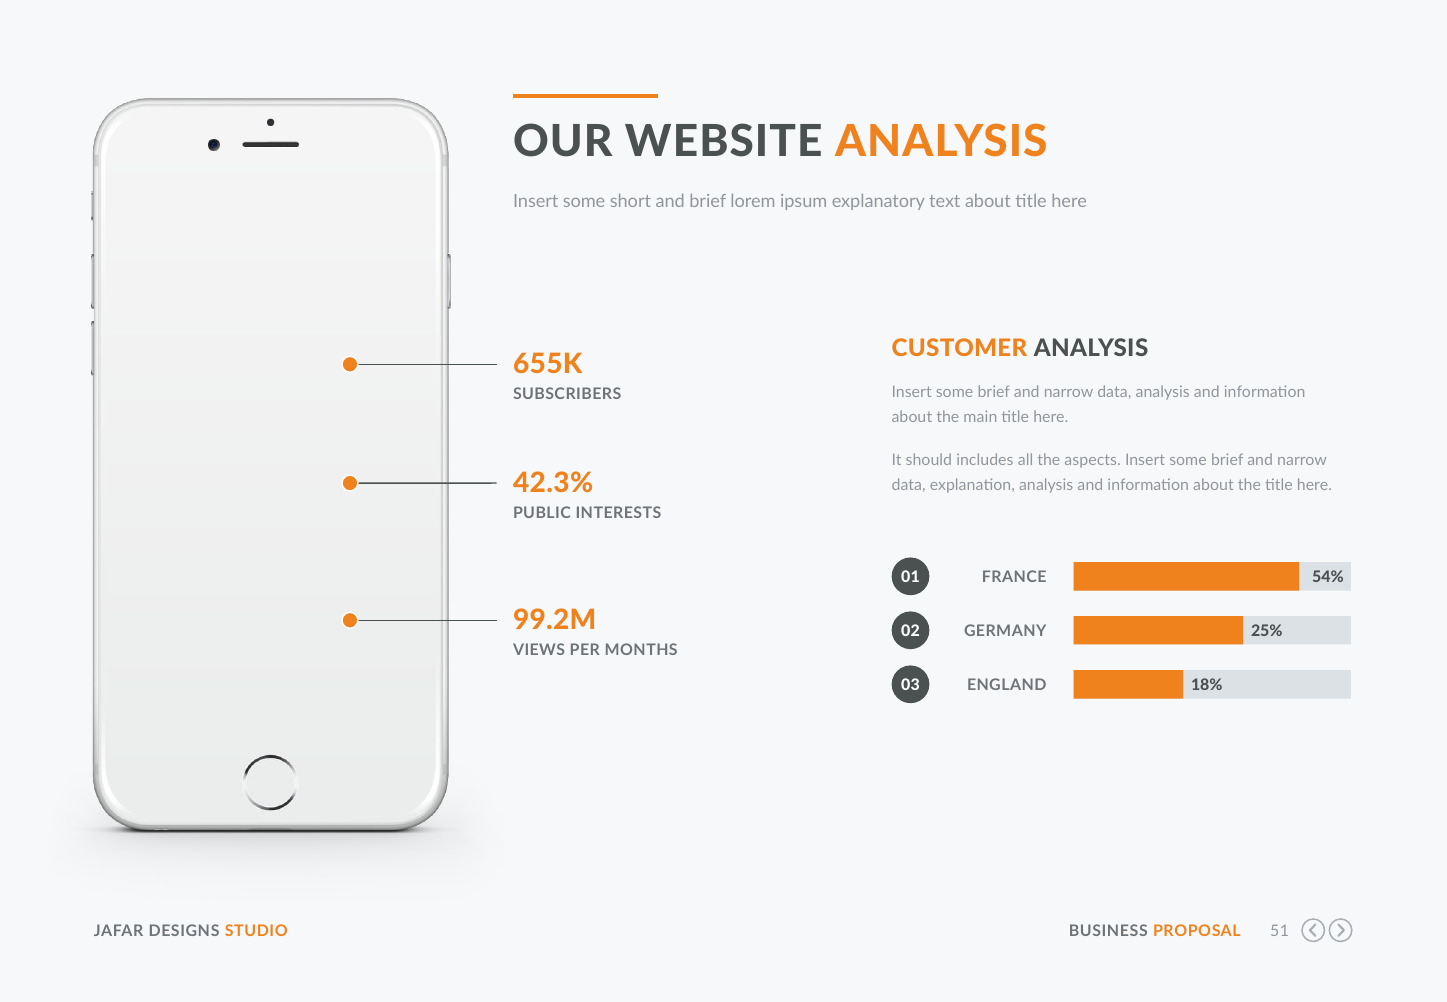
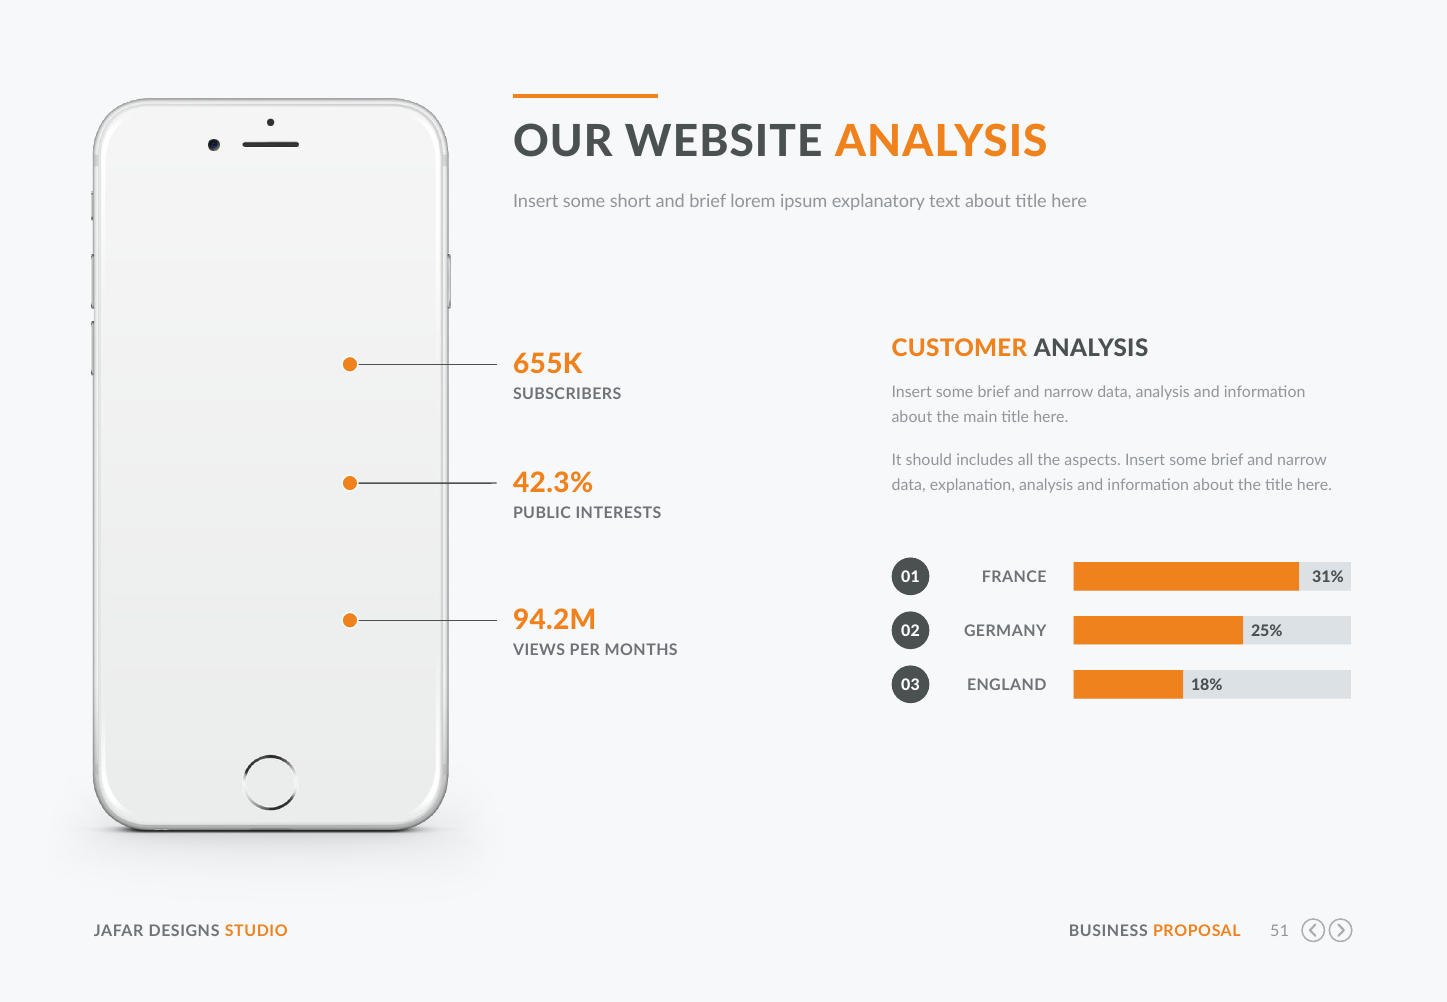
54%: 54% -> 31% (1328, 577)
99.2M: 99.2M -> 94.2M (555, 620)
